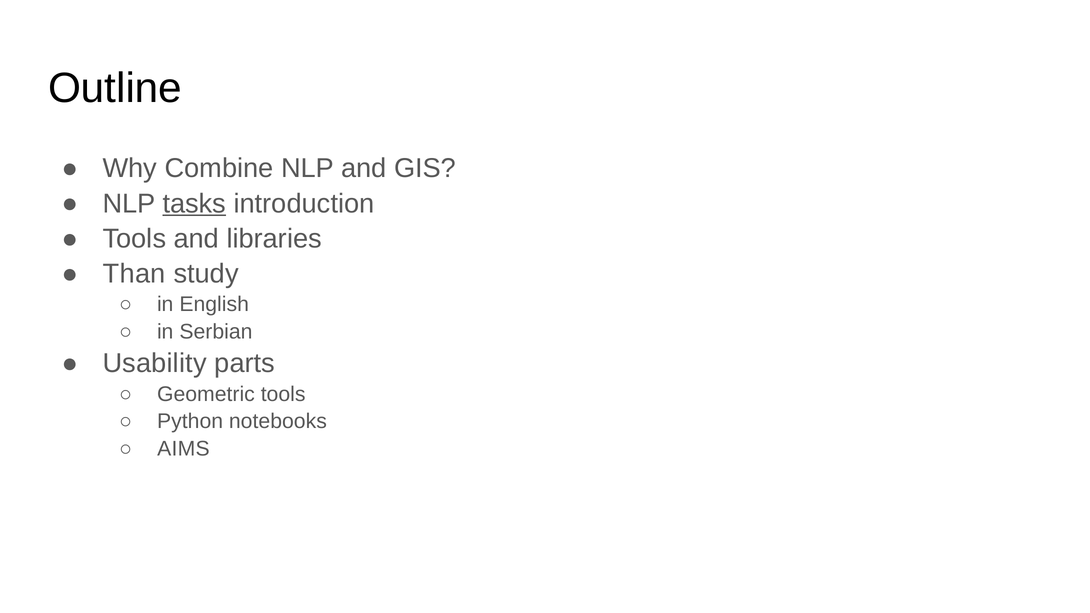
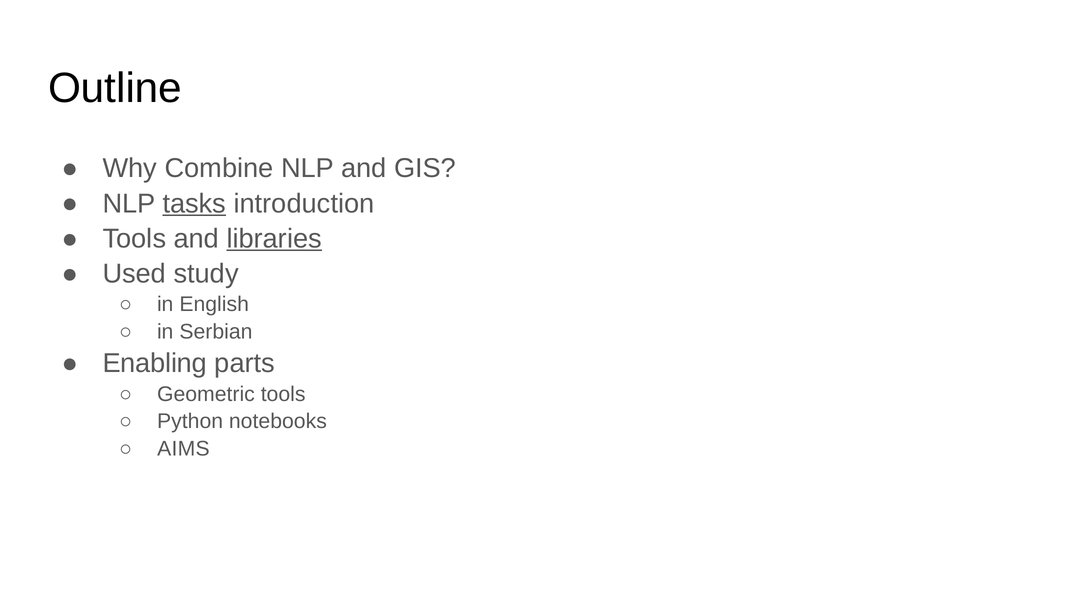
libraries underline: none -> present (274, 239)
Than: Than -> Used (134, 274)
Usability: Usability -> Enabling (155, 364)
